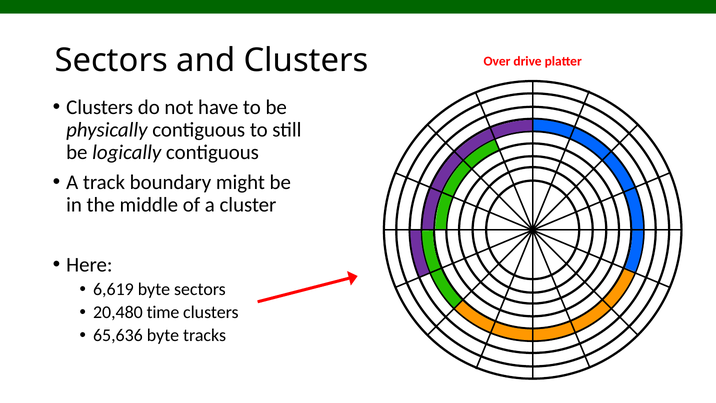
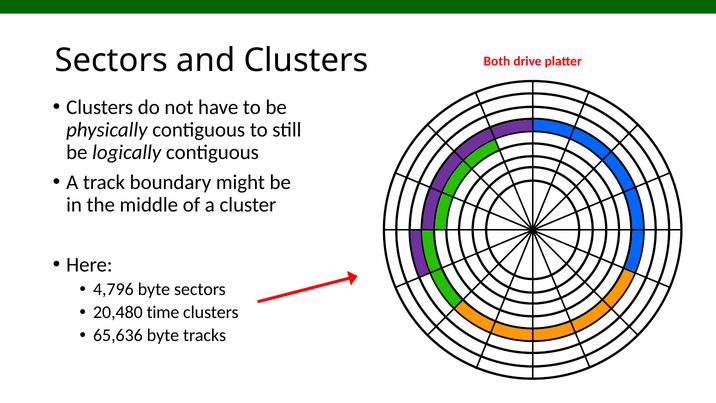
Over: Over -> Both (497, 61)
6,619: 6,619 -> 4,796 (113, 289)
